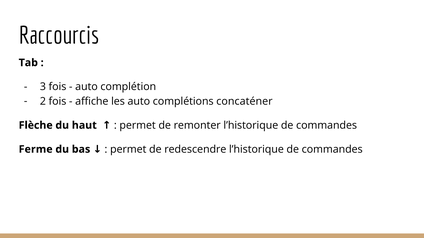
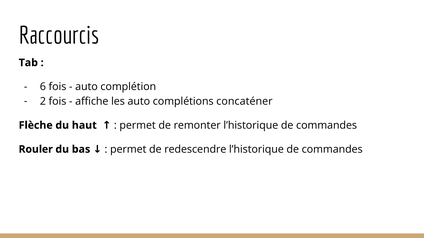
3: 3 -> 6 (43, 87)
Ferme: Ferme -> Rouler (36, 150)
